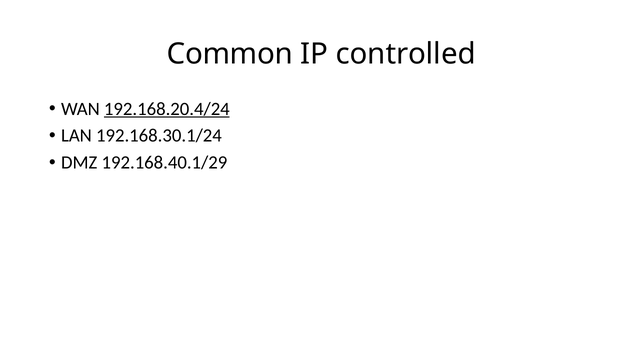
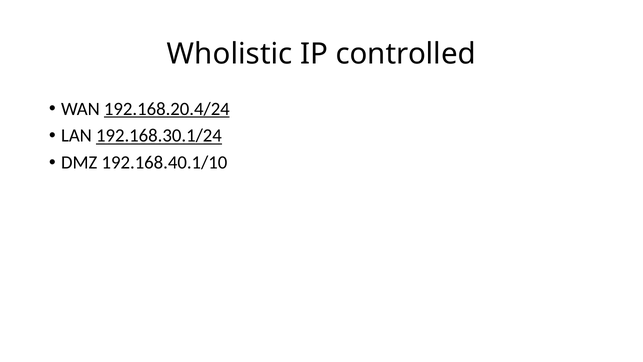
Common: Common -> Wholistic (230, 54)
192.168.30.1/24 underline: none -> present (159, 136)
192.168.40.1/29: 192.168.40.1/29 -> 192.168.40.1/10 (164, 163)
